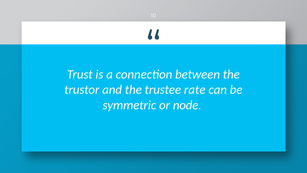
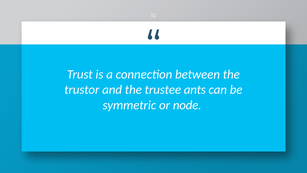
rate: rate -> ants (195, 90)
